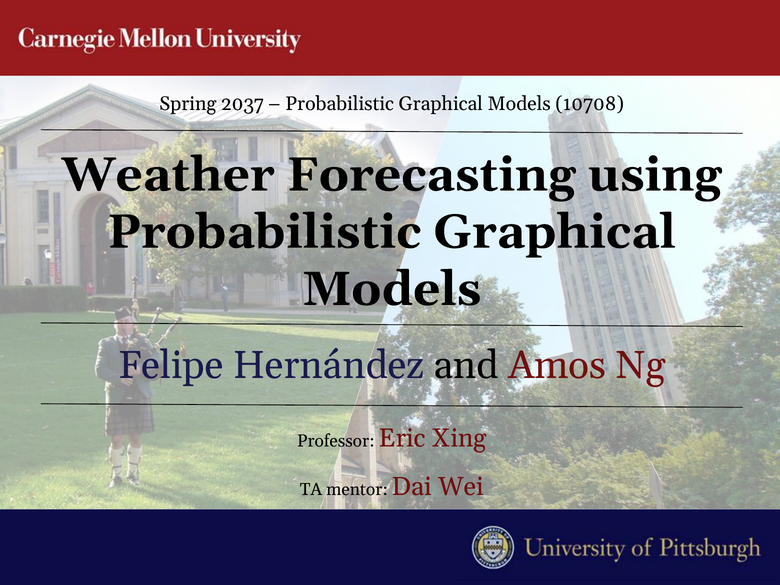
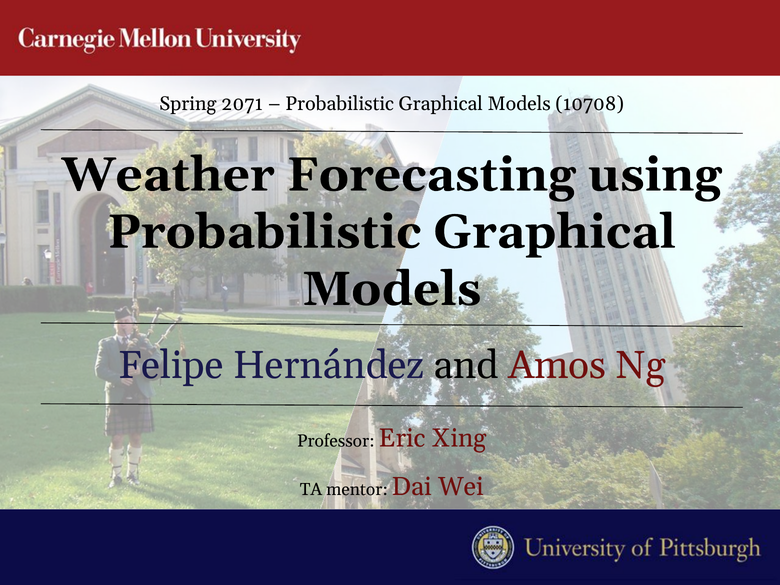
2037: 2037 -> 2071 (242, 104)
